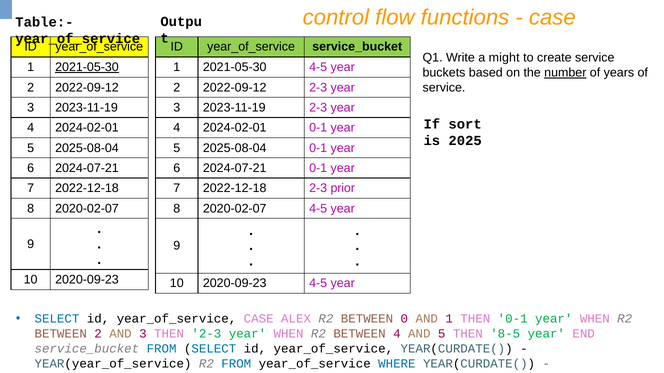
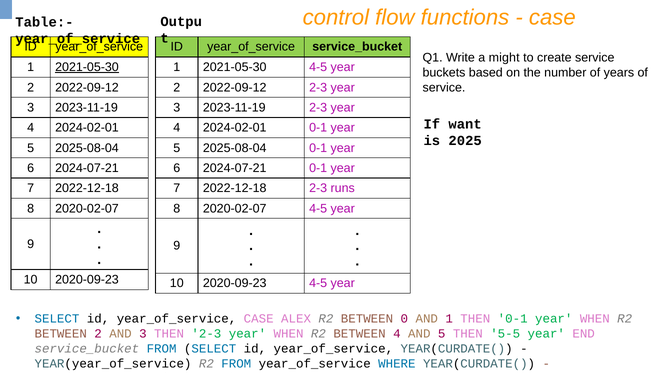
number underline: present -> none (565, 73)
sort: sort -> want (465, 124)
prior: prior -> runs (343, 189)
8-5: 8-5 -> 5-5 (505, 334)
